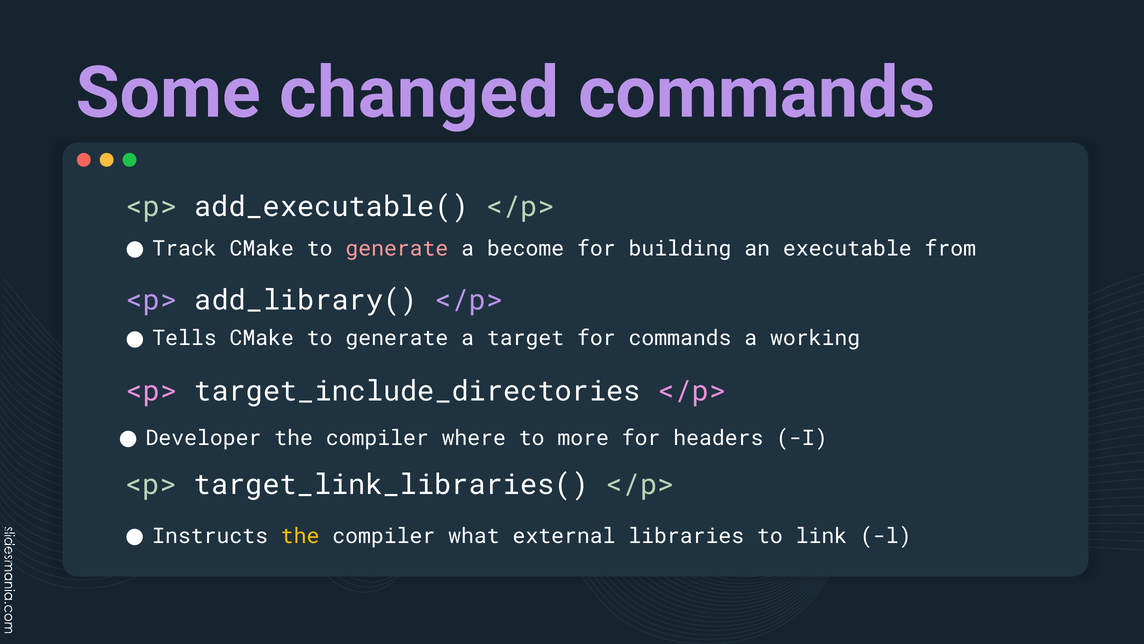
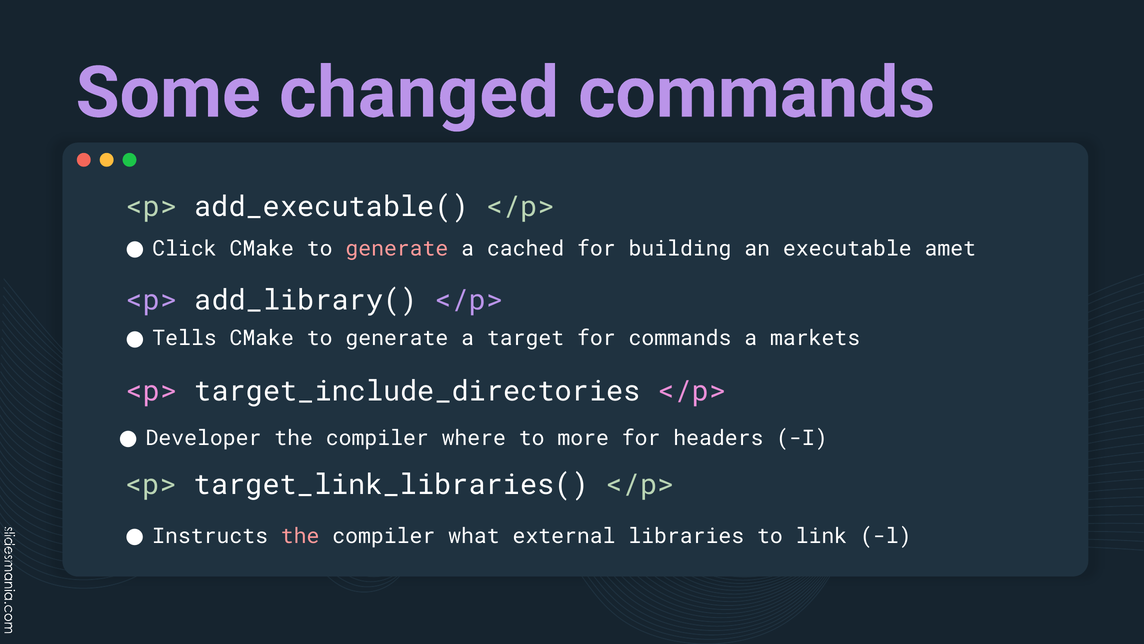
Track: Track -> Click (185, 248)
become: become -> cached (526, 248)
from: from -> amet (950, 248)
working: working -> markets (815, 338)
the colour: yellow -> pink (300, 536)
